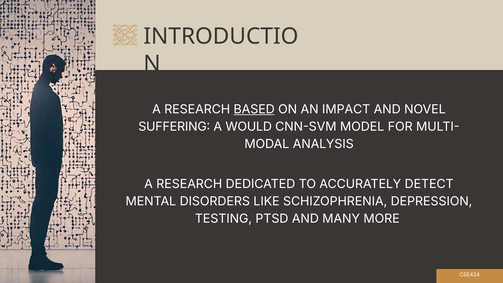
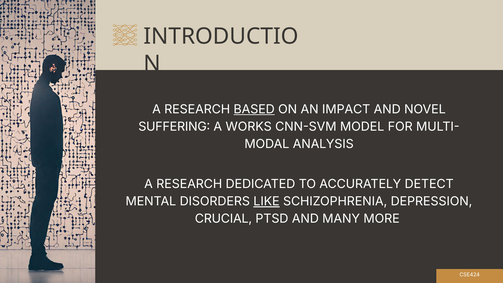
WOULD: WOULD -> WORKS (249, 127)
LIKE underline: none -> present (267, 201)
TESTING: TESTING -> CRUCIAL (223, 219)
